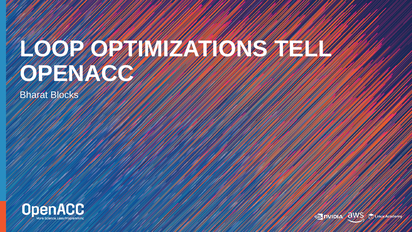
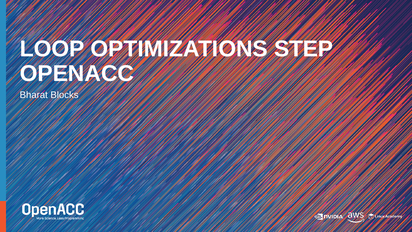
TELL: TELL -> STEP (304, 49)
